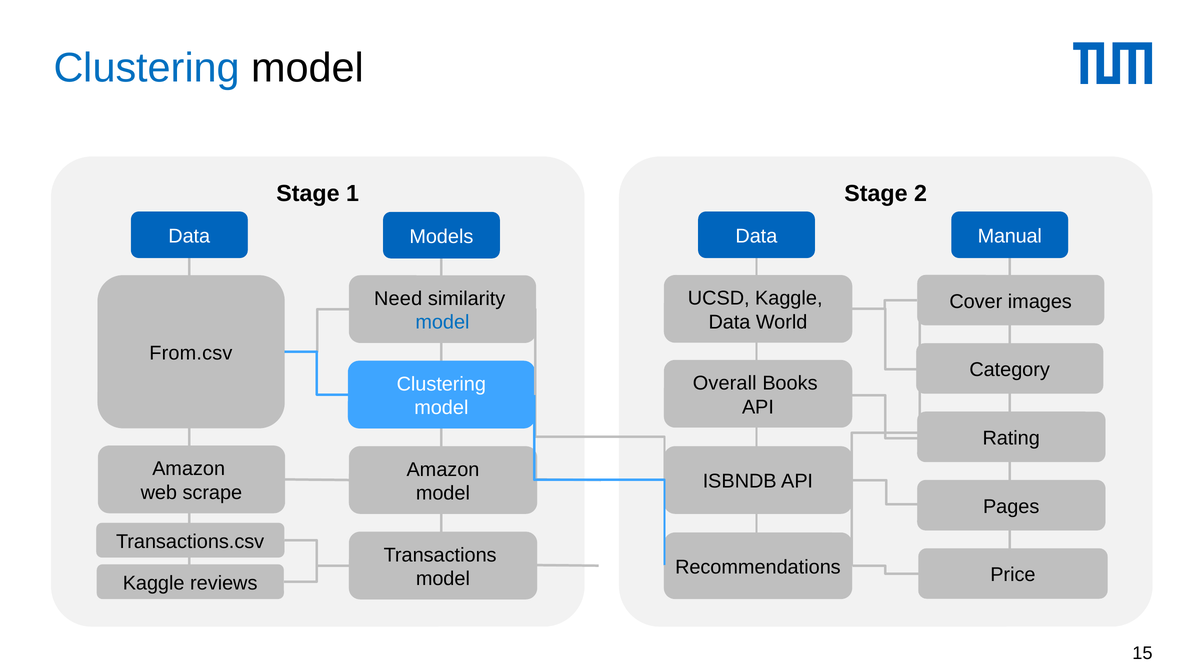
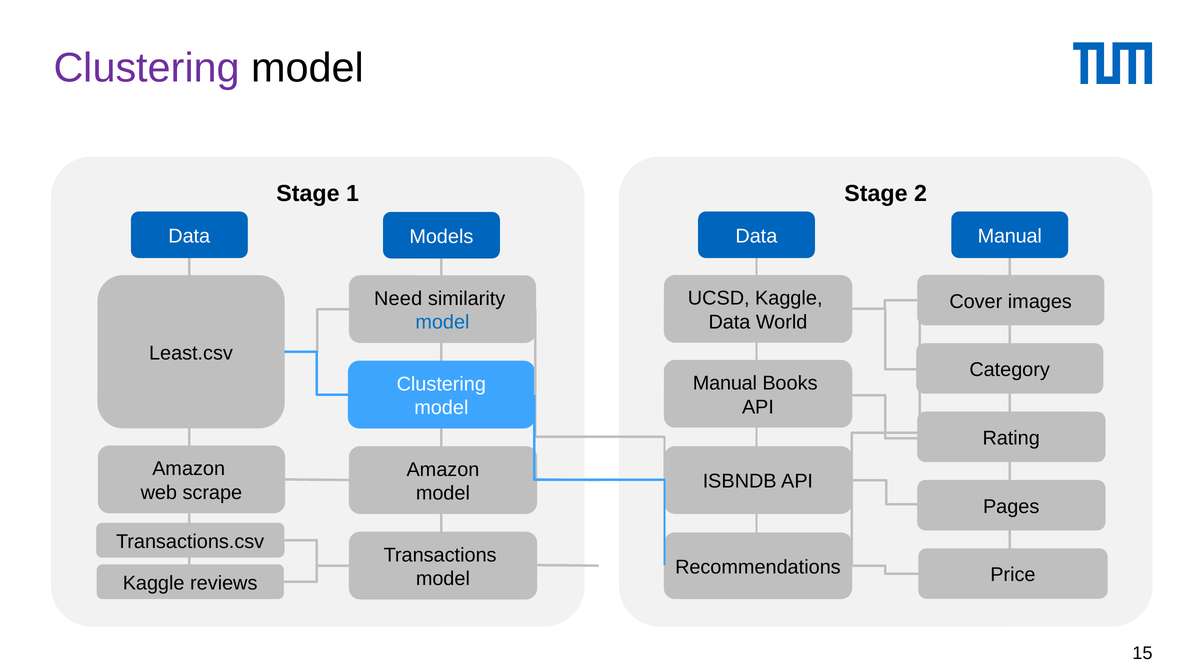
Clustering colour: blue -> purple (147, 68)
From.csv: From.csv -> Least.csv (191, 353)
Overall: Overall -> Manual (725, 383)
